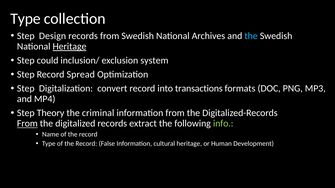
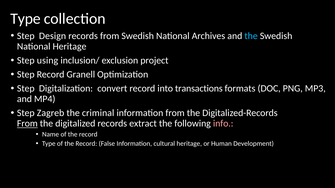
Heritage underline: present -> none (70, 47)
could: could -> using (48, 61)
system: system -> project (154, 61)
Spread: Spread -> Granell (81, 75)
Theory: Theory -> Zagreb (51, 113)
info colour: light green -> pink (223, 124)
